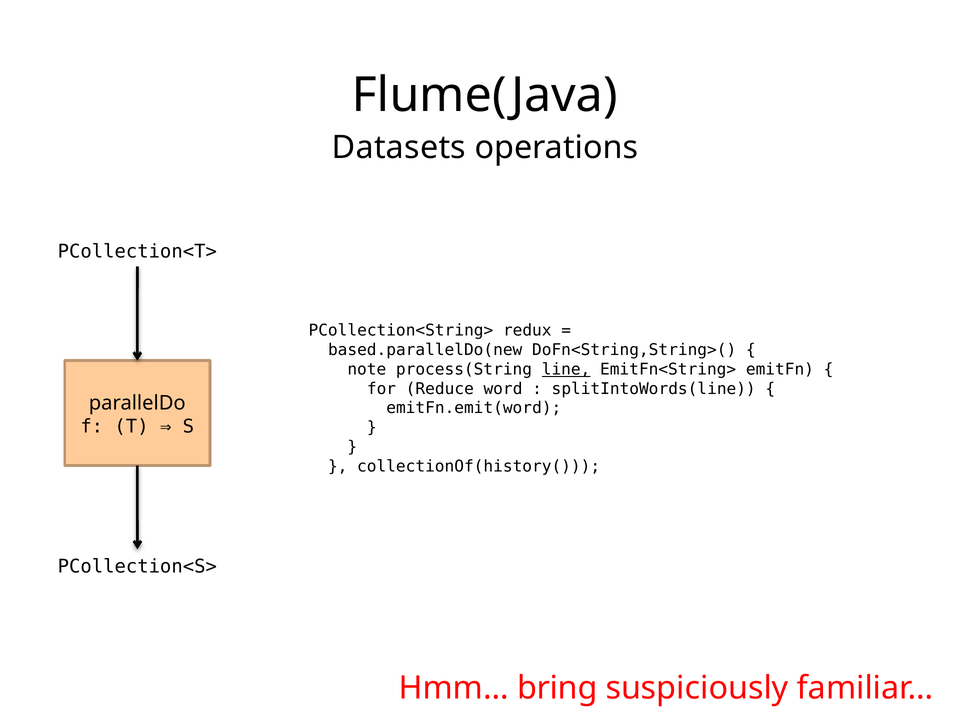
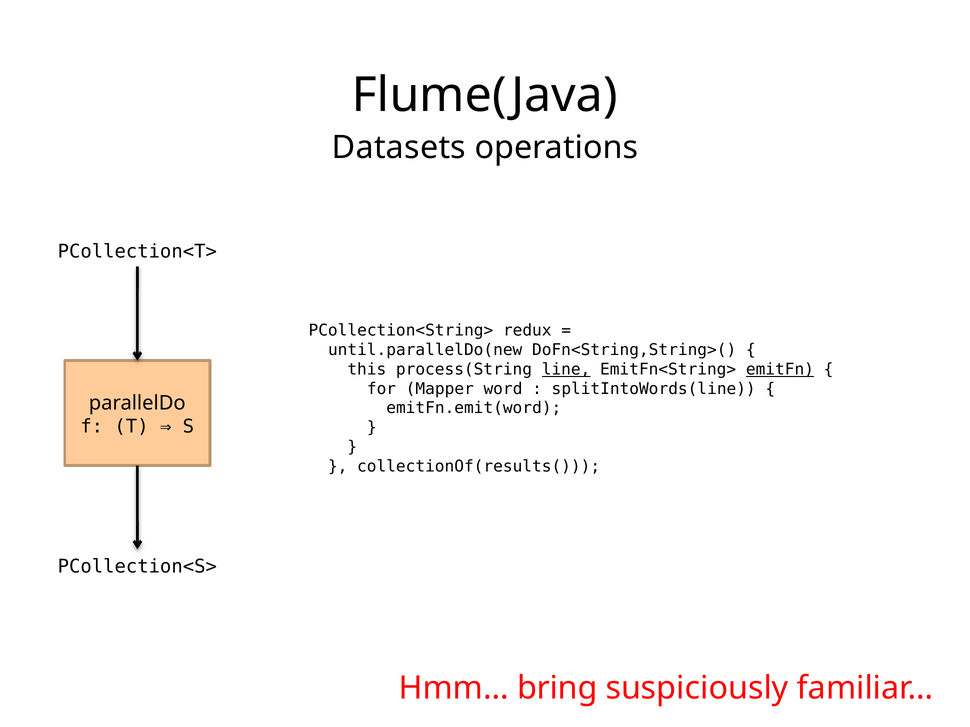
based.parallelDo(new: based.parallelDo(new -> until.parallelDo(new (425, 350)
note: note -> this (367, 370)
emitFn underline: none -> present (780, 370)
Reduce: Reduce -> Mapper (440, 389)
collectionOf(history(: collectionOf(history( -> collectionOf(results( (479, 467)
